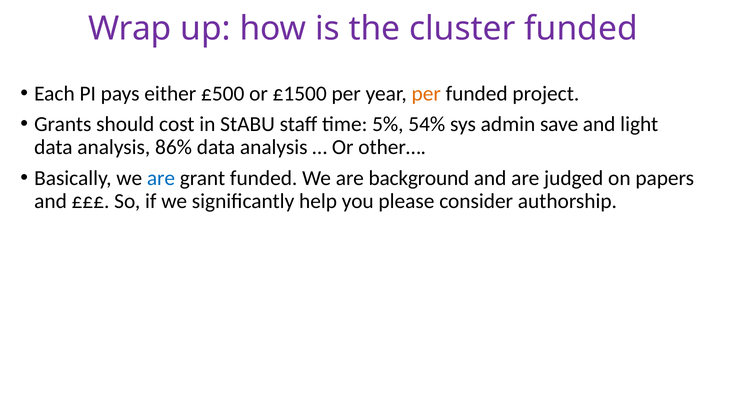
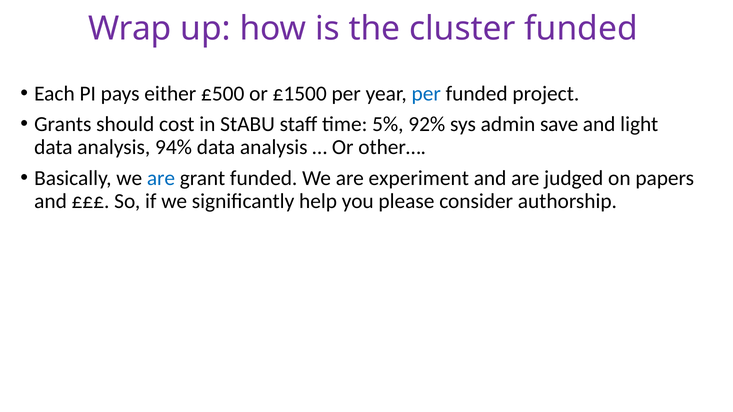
per colour: orange -> blue (426, 94)
54%: 54% -> 92% (427, 124)
86%: 86% -> 94% (174, 147)
background: background -> experiment (419, 178)
